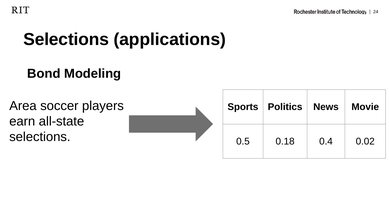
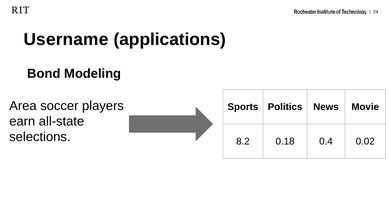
Selections: Selections -> Username (66, 39)
0.5: 0.5 -> 8.2 (243, 141)
